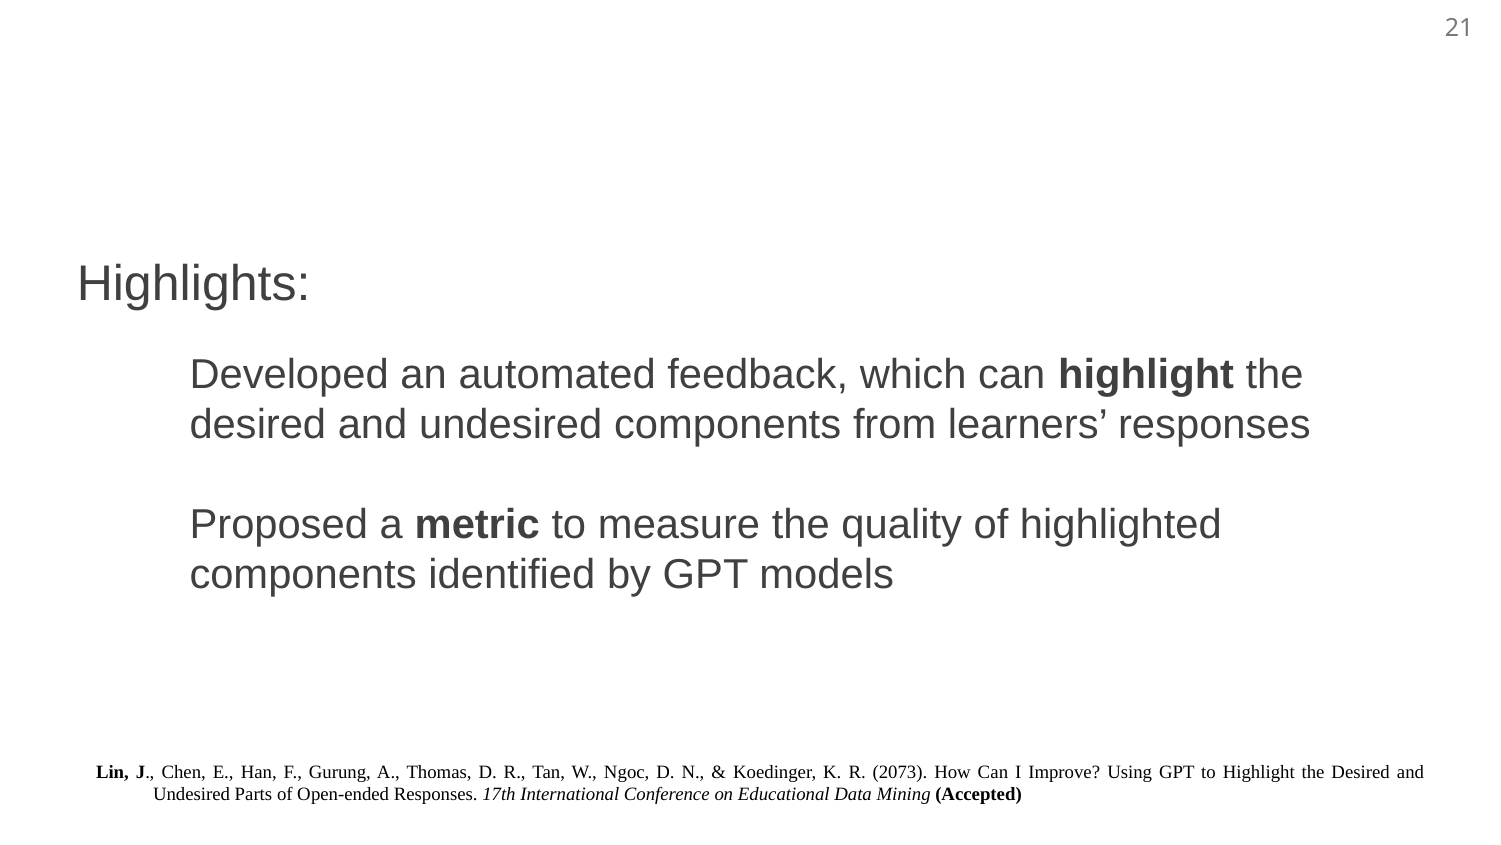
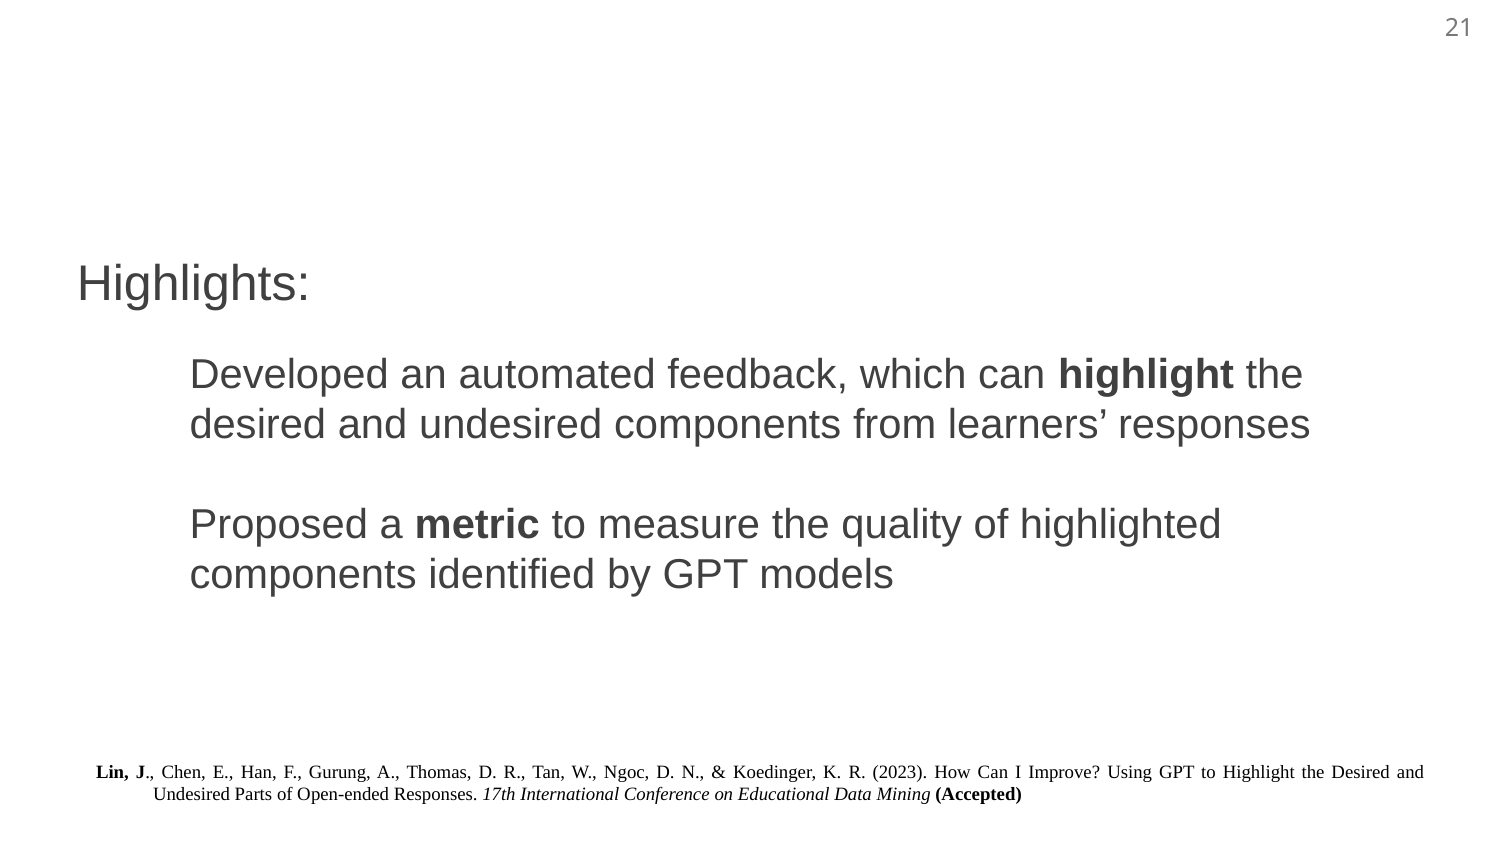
2073: 2073 -> 2023 (900, 772)
